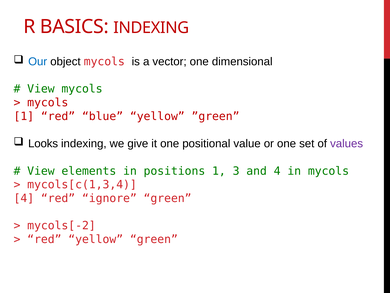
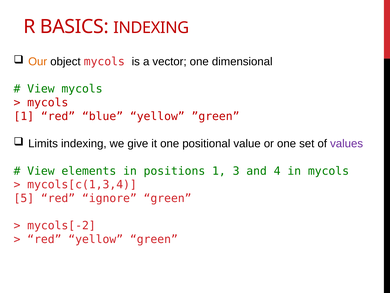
Our colour: blue -> orange (38, 62)
Looks: Looks -> Limits (43, 143)
4: 4 -> 5 (24, 198)
